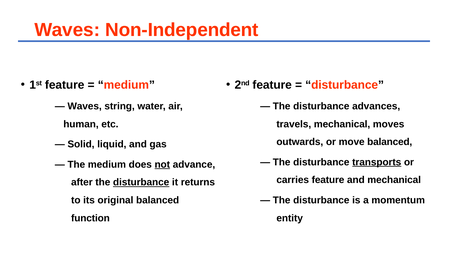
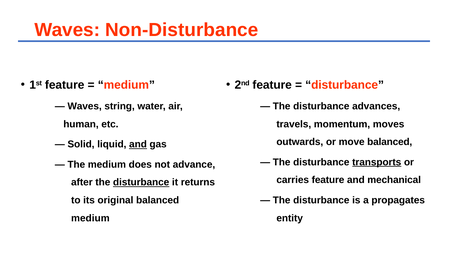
Non-Independent: Non-Independent -> Non-Disturbance (182, 30)
travels mechanical: mechanical -> momentum (342, 124)
and underline: none -> present (138, 145)
not underline: present -> none (162, 165)
momentum: momentum -> propagates (398, 201)
function: function -> medium (90, 218)
